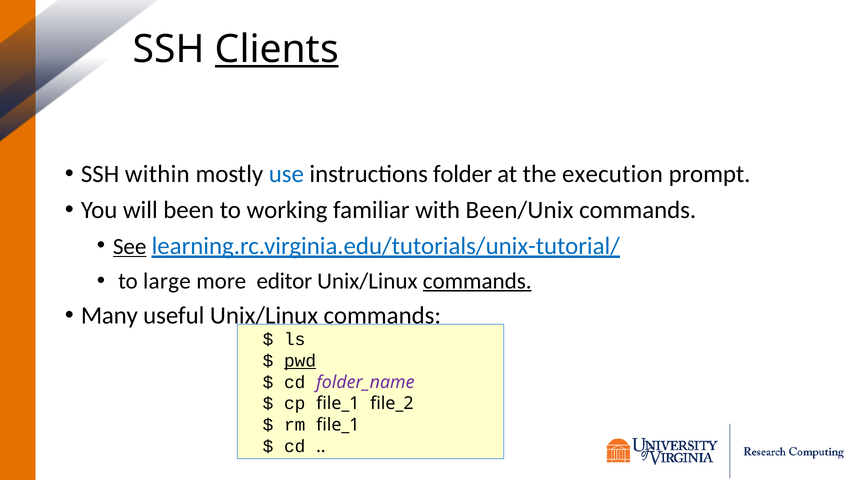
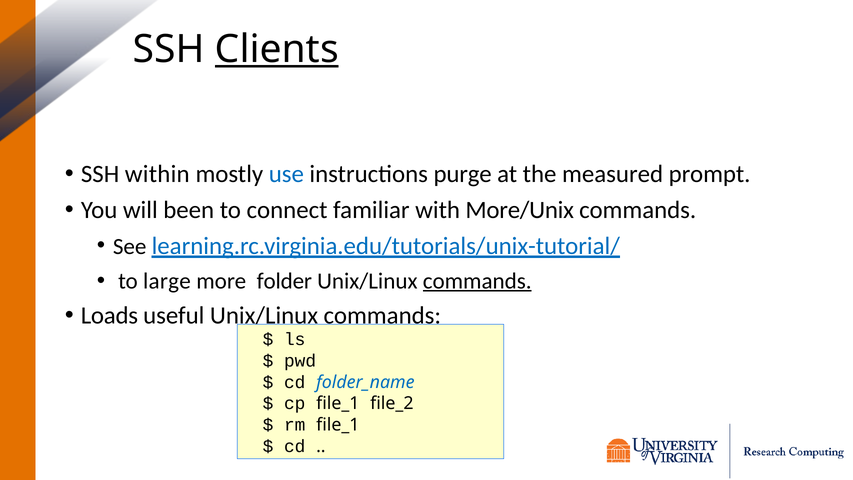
folder: folder -> purge (463, 174)
execution: execution -> measured (613, 174)
working: working -> connect (287, 210)
Been/Unix: Been/Unix -> More/Unix (520, 210)
See underline: present -> none (130, 246)
editor: editor -> folder (284, 281)
Many: Many -> Loads (109, 316)
pwd underline: present -> none (300, 361)
folder_name colour: purple -> blue (365, 382)
